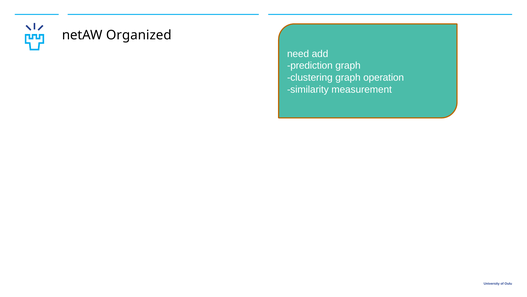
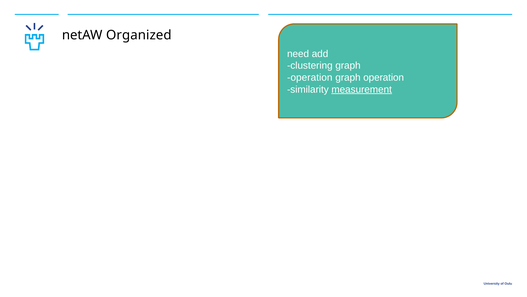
prediction: prediction -> clustering (310, 66)
clustering: clustering -> operation (310, 77)
measurement underline: none -> present (362, 89)
